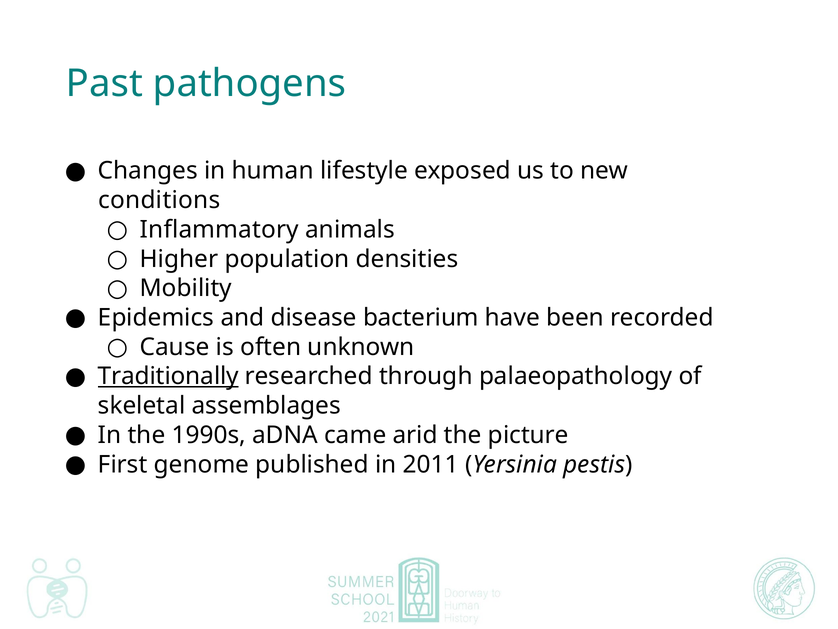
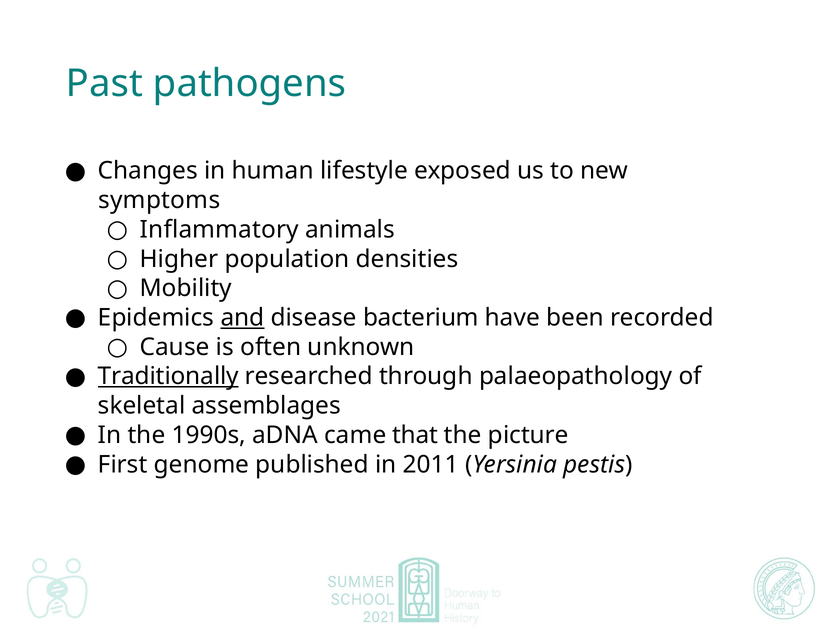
conditions: conditions -> symptoms (159, 200)
and underline: none -> present (242, 317)
arid: arid -> that (415, 435)
